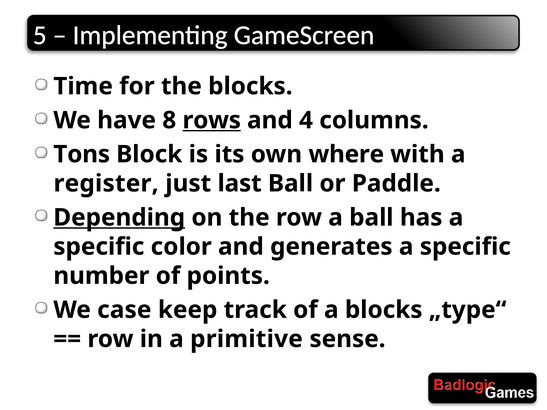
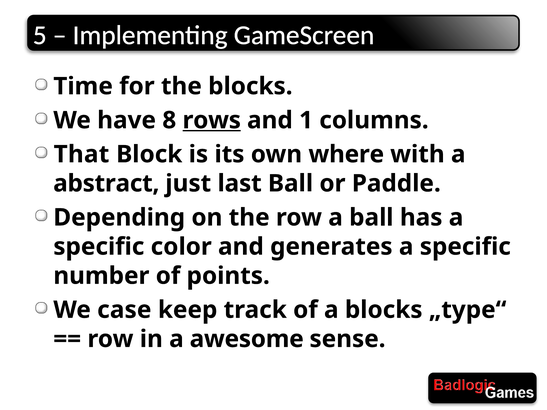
4: 4 -> 1 (306, 120)
Tons: Tons -> That (81, 154)
register: register -> abstract (106, 184)
Depending underline: present -> none (119, 218)
primitive: primitive -> awesome (247, 339)
